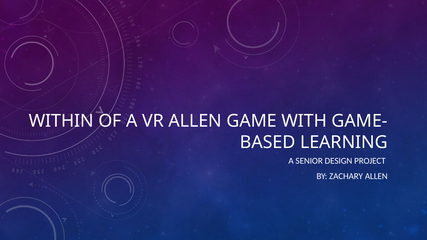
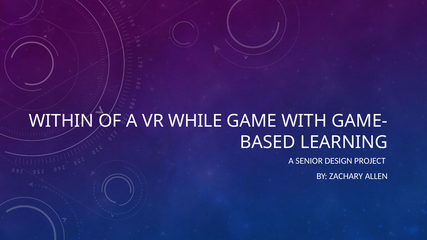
VR ALLEN: ALLEN -> WHILE (195, 121)
